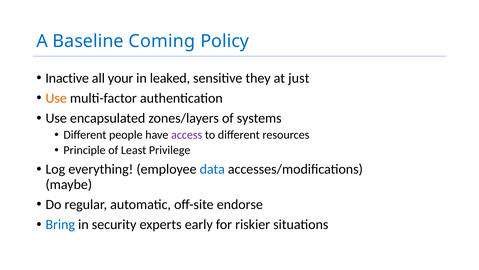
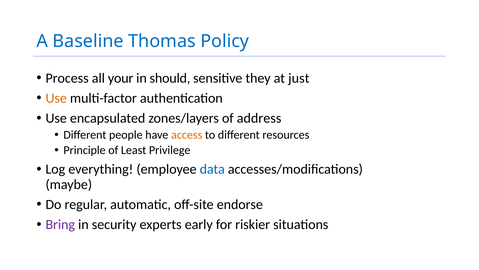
Coming: Coming -> Thomas (162, 41)
Inactive: Inactive -> Process (67, 78)
leaked: leaked -> should (170, 78)
systems: systems -> address (259, 118)
access colour: purple -> orange (187, 135)
Bring colour: blue -> purple (60, 224)
